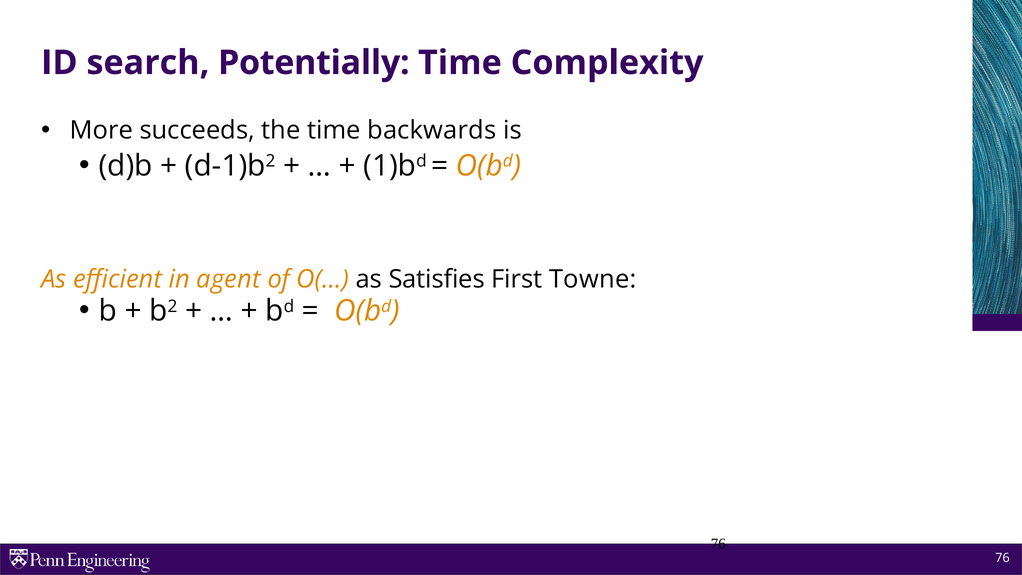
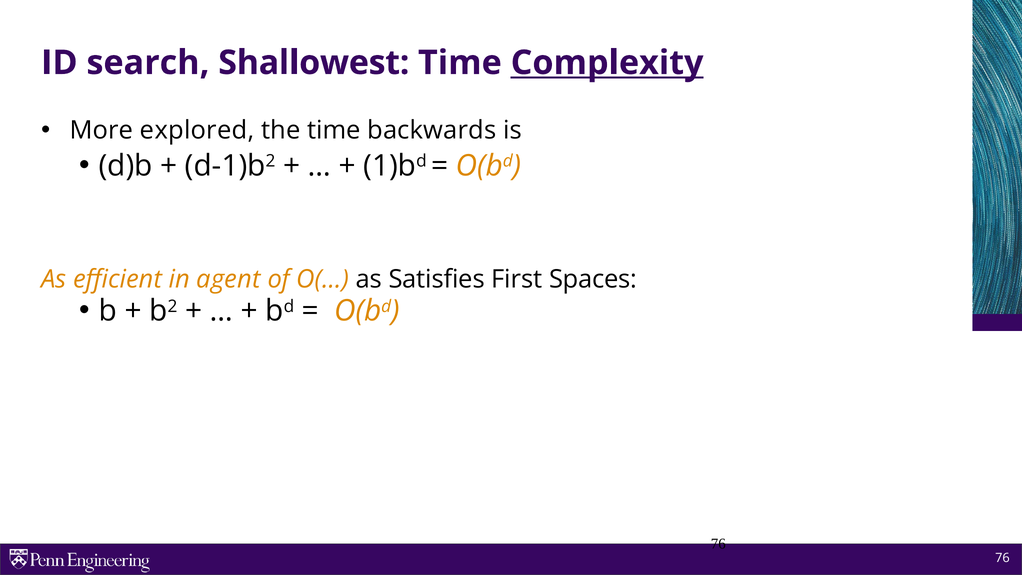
Potentially: Potentially -> Shallowest (314, 63)
Complexity underline: none -> present (607, 63)
succeeds: succeeds -> explored (197, 131)
Towne: Towne -> Spaces (593, 279)
